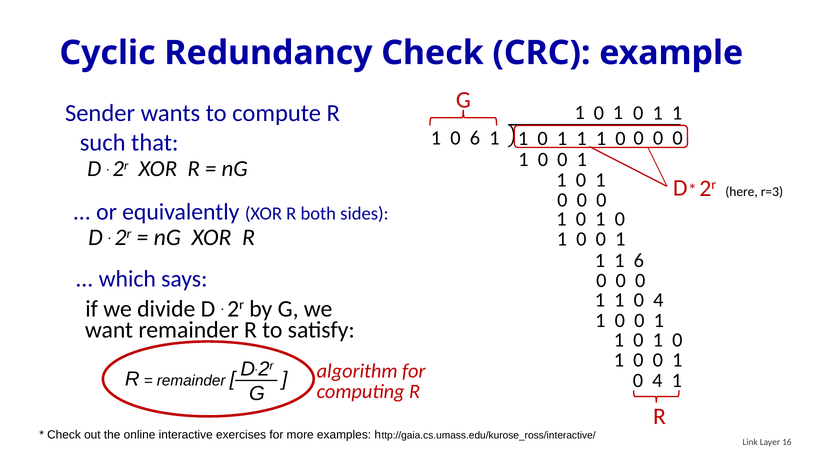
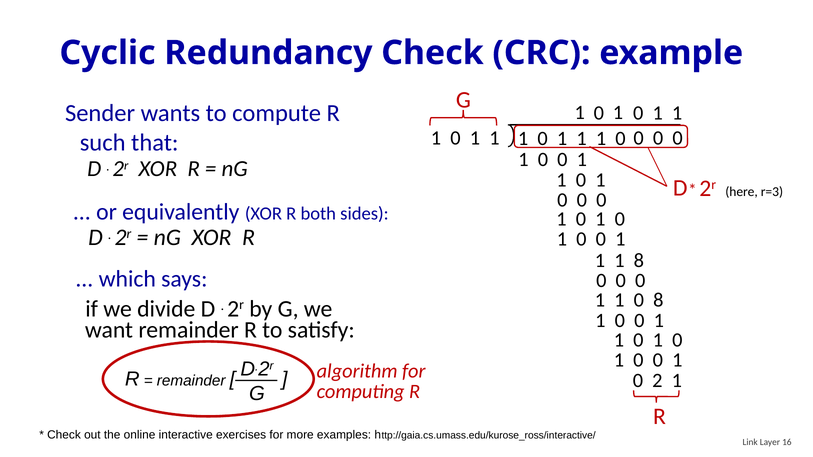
6: 6 -> 1 (475, 138)
1 6: 6 -> 8 (639, 261)
1 0 4: 4 -> 8 (658, 300)
4: 4 -> 2 (657, 381)
